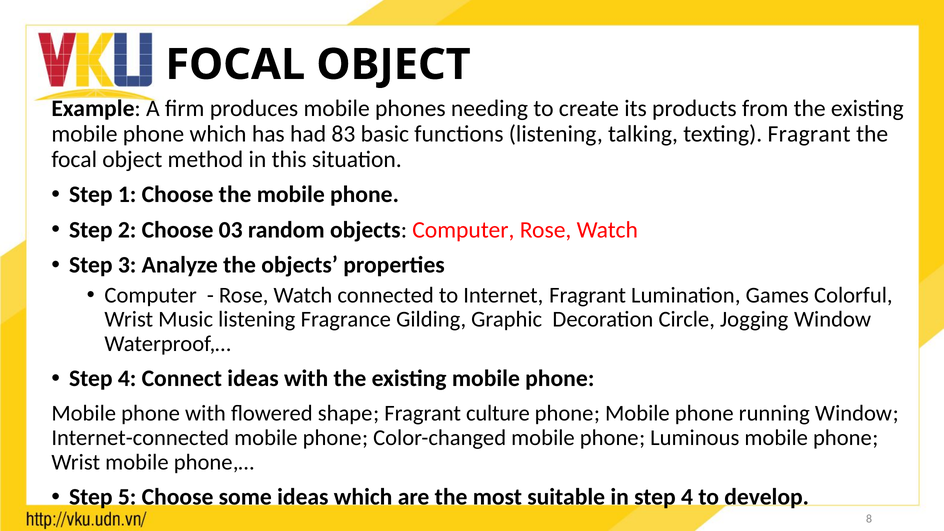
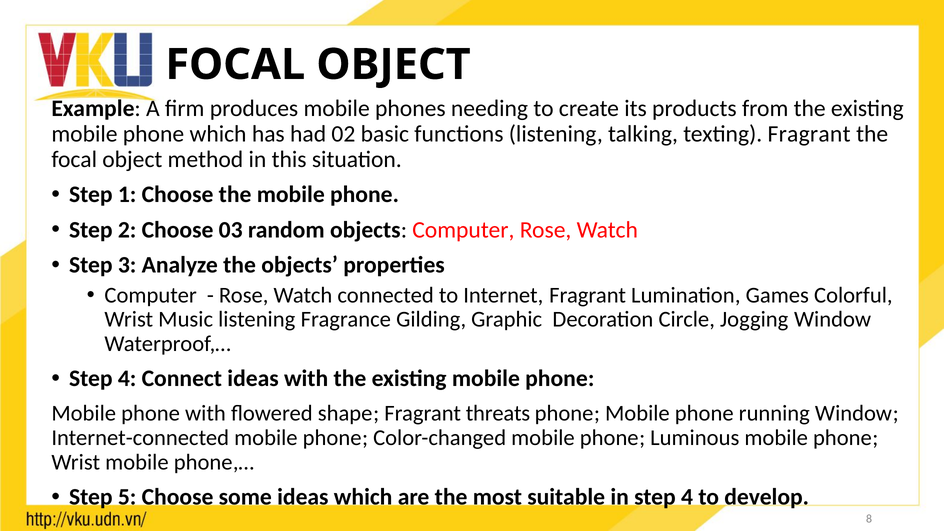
83: 83 -> 02 (343, 134)
culture: culture -> threats (498, 413)
